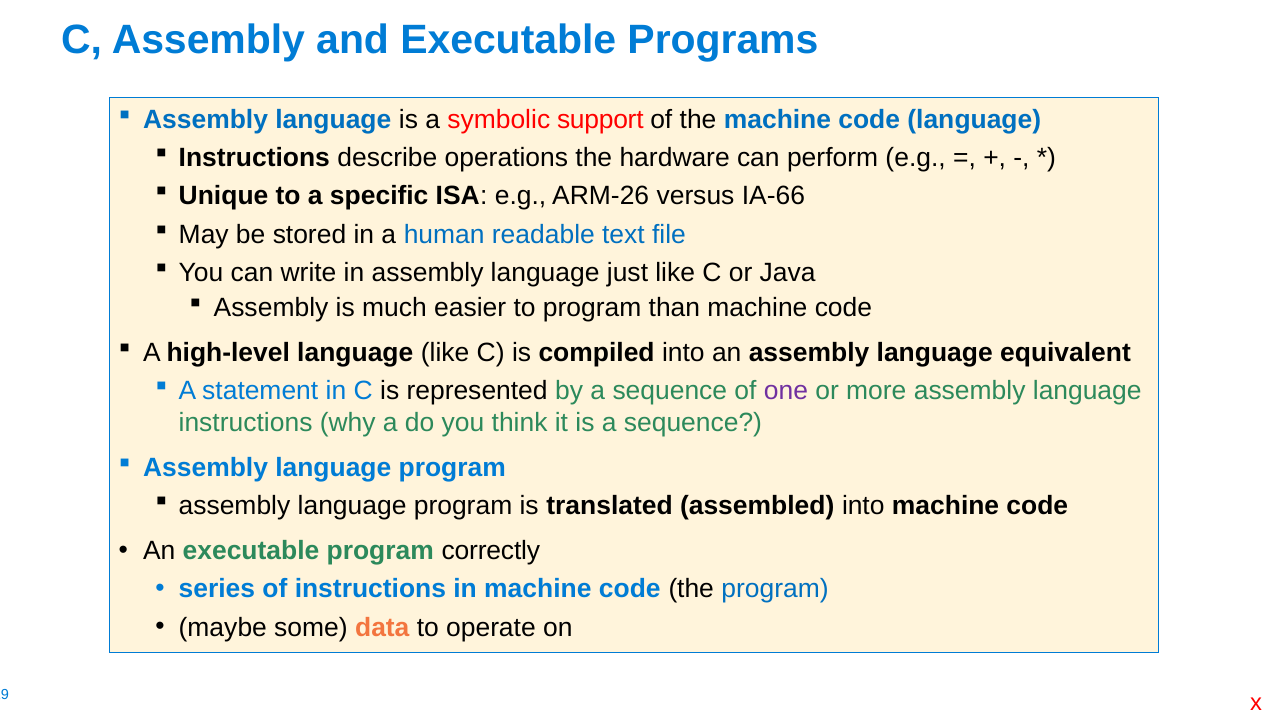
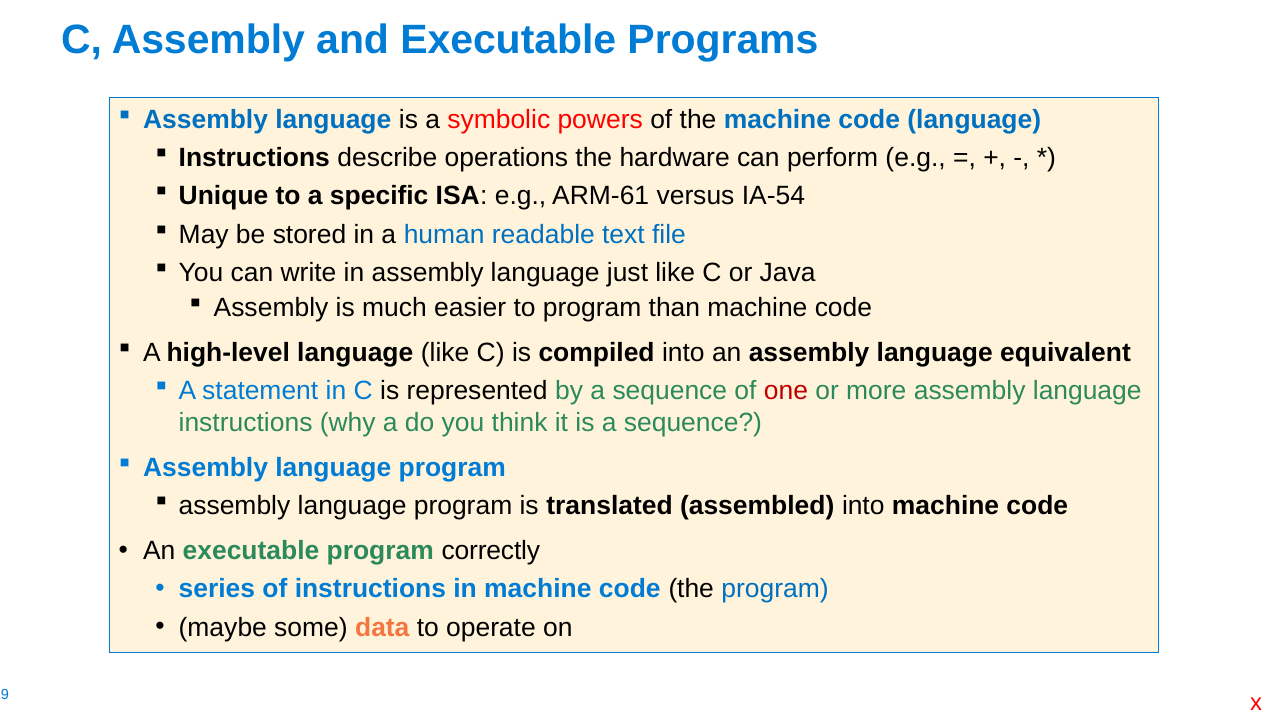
support: support -> powers (600, 120)
ARM-26: ARM-26 -> ARM-61 (601, 196)
IA-66: IA-66 -> IA-54 (773, 196)
one colour: purple -> red (786, 391)
